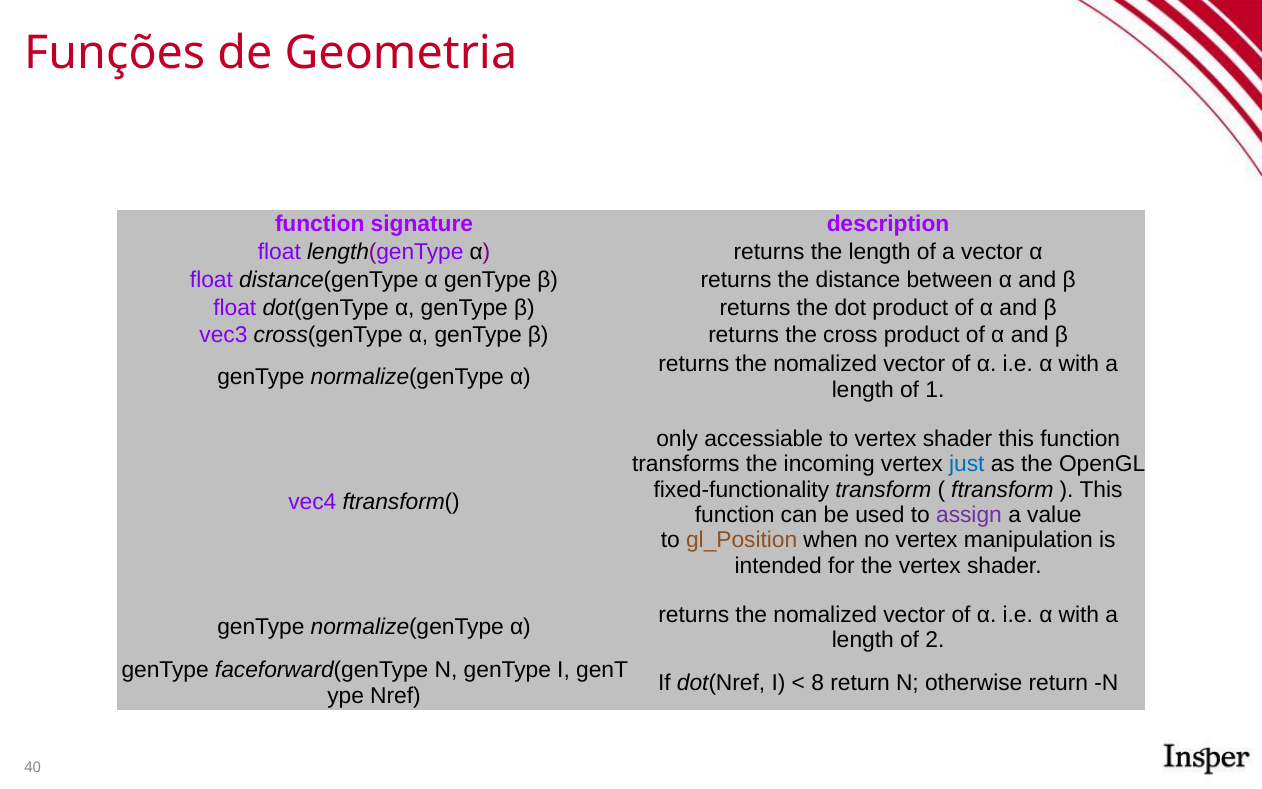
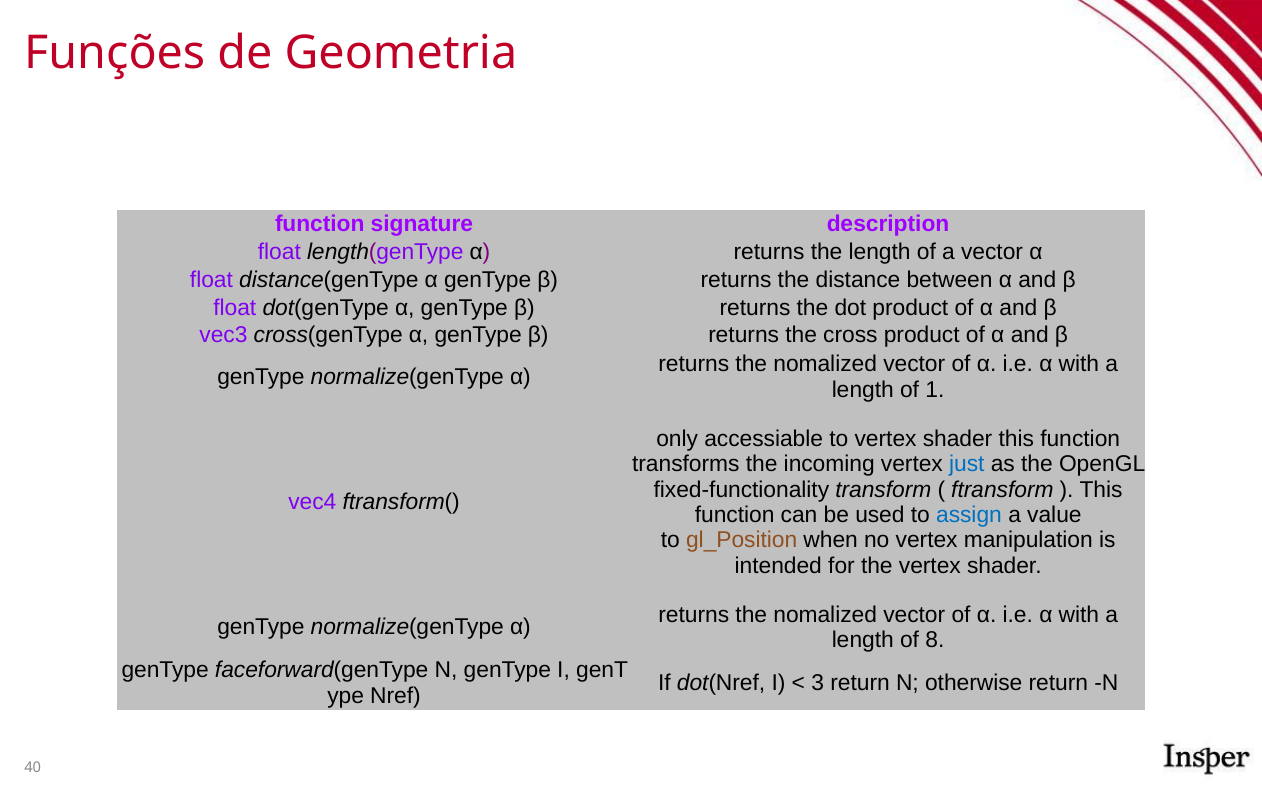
assign colour: purple -> blue (969, 515)
2: 2 -> 8 (935, 640)
8: 8 -> 3 (818, 683)
